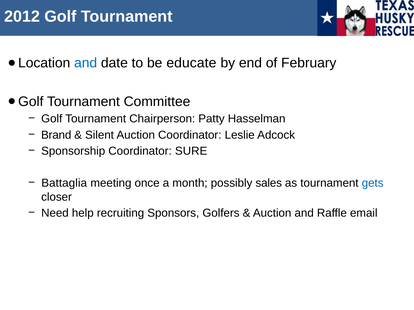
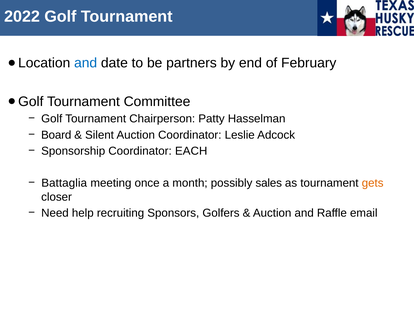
2012: 2012 -> 2022 (22, 17)
educate: educate -> partners (191, 63)
Brand: Brand -> Board (56, 135)
SURE: SURE -> EACH (191, 151)
gets colour: blue -> orange (373, 183)
